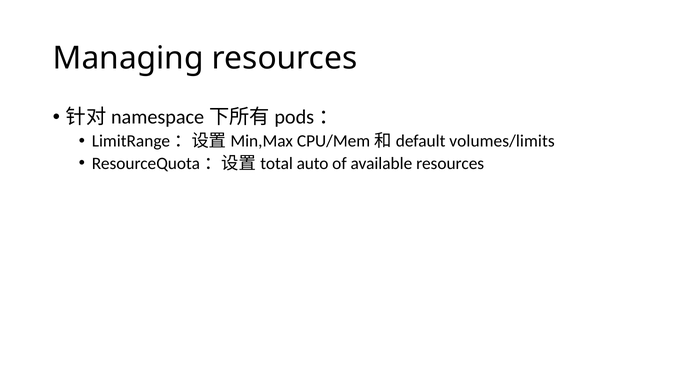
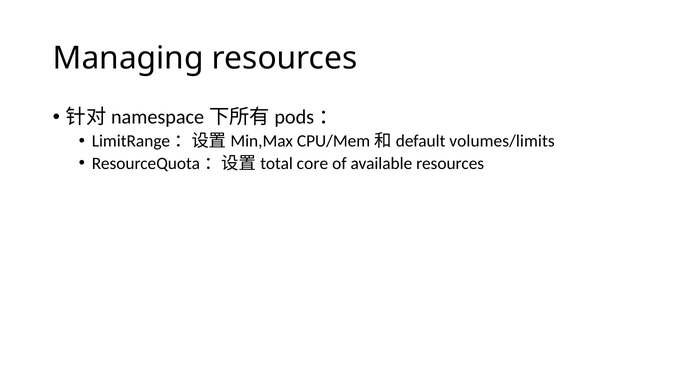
auto: auto -> core (312, 163)
